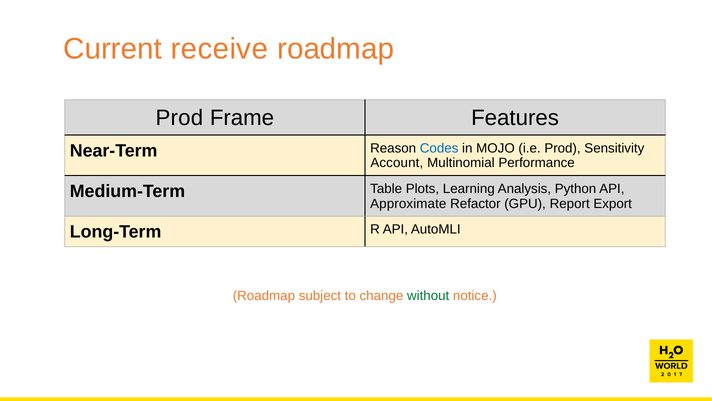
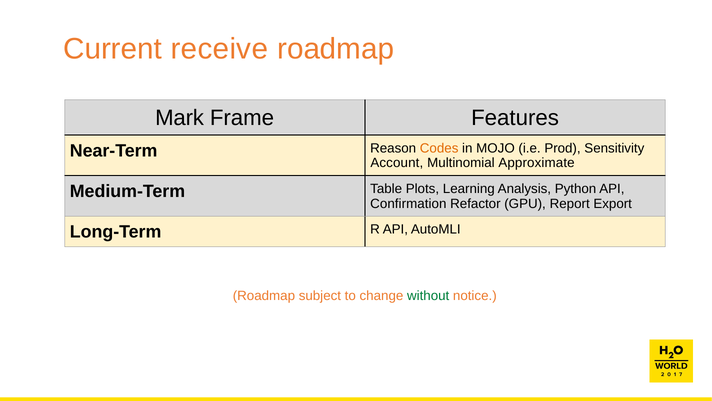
Prod: Prod -> Mark (180, 118)
Codes colour: blue -> orange (439, 148)
Performance: Performance -> Approximate (537, 163)
Approximate: Approximate -> Confirmation (408, 203)
